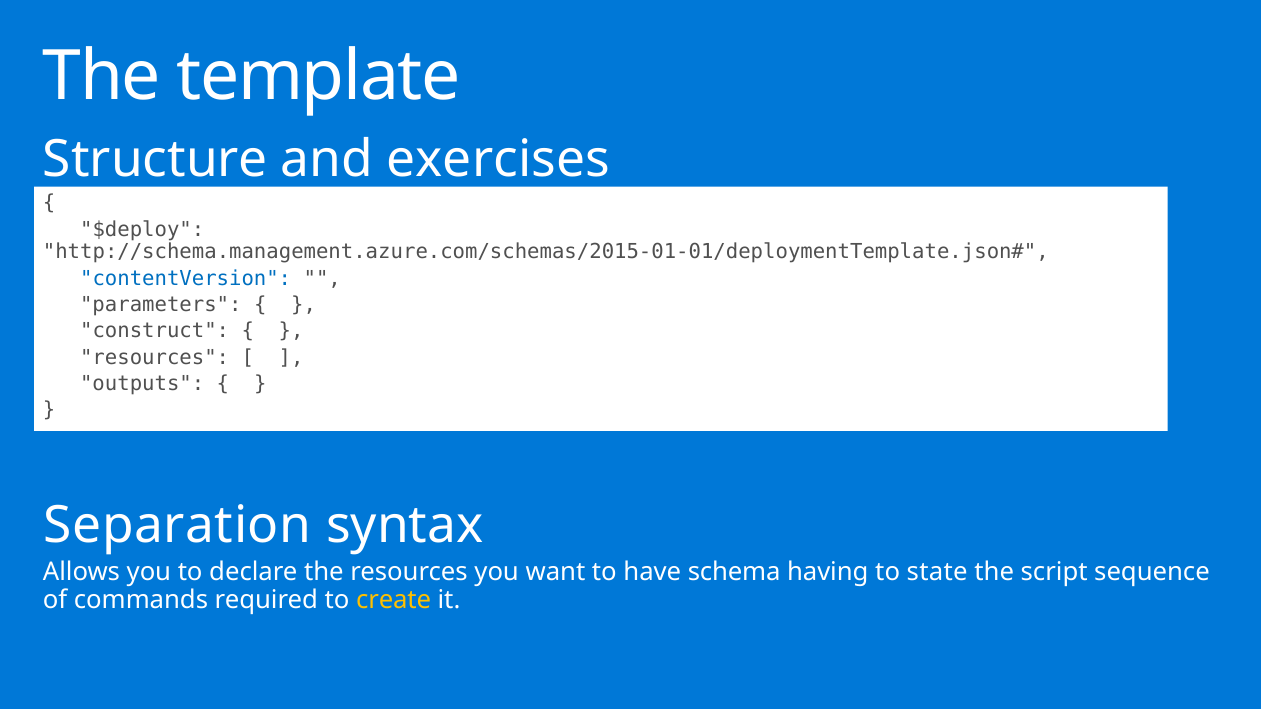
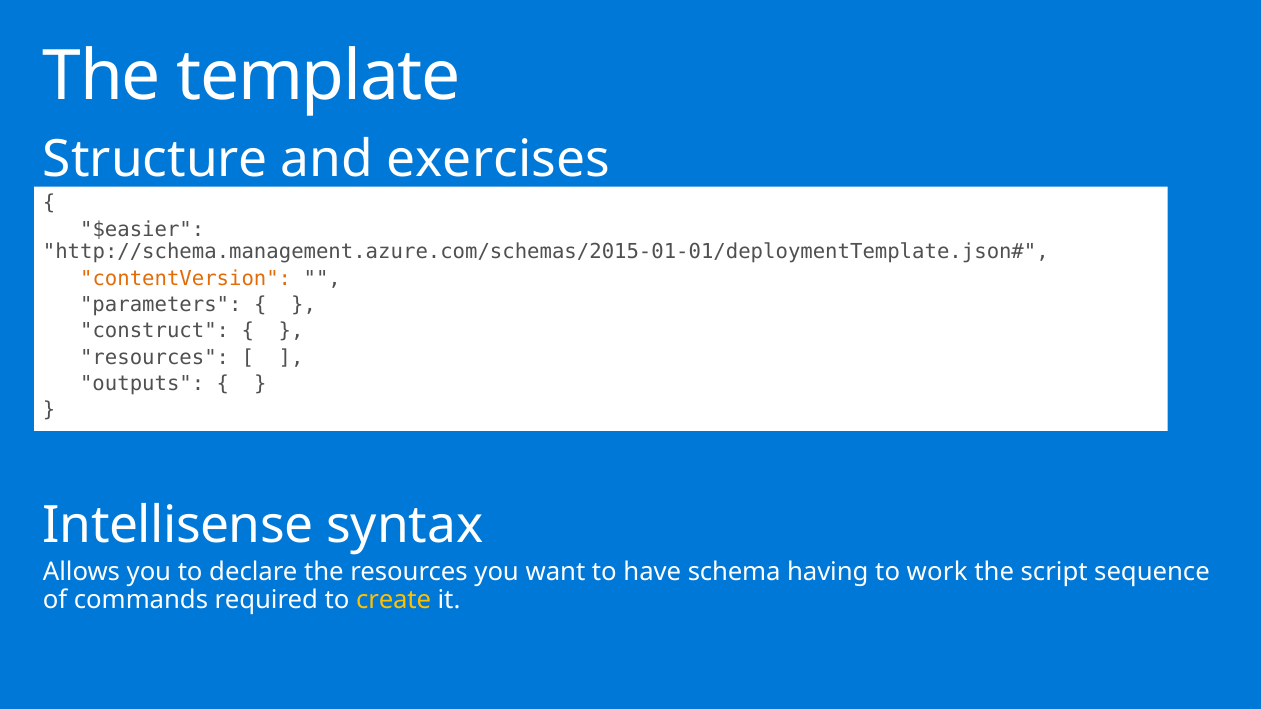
$deploy: $deploy -> $easier (142, 230)
contentVersion colour: blue -> orange (186, 278)
Separation: Separation -> Intellisense (178, 525)
state: state -> work (937, 572)
